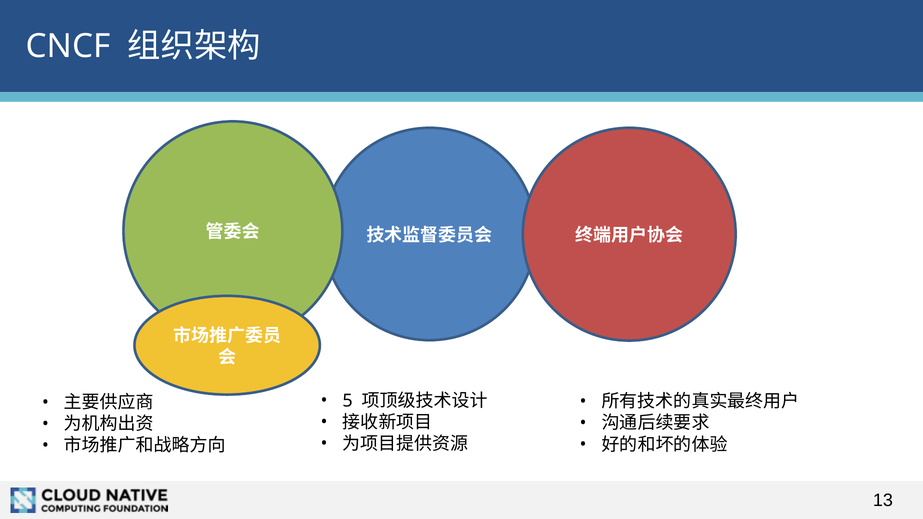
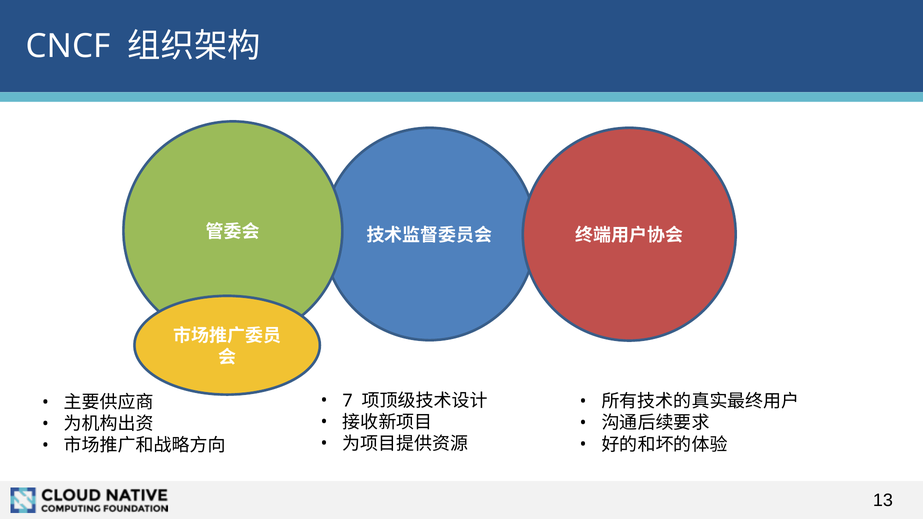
5: 5 -> 7 (348, 401)
